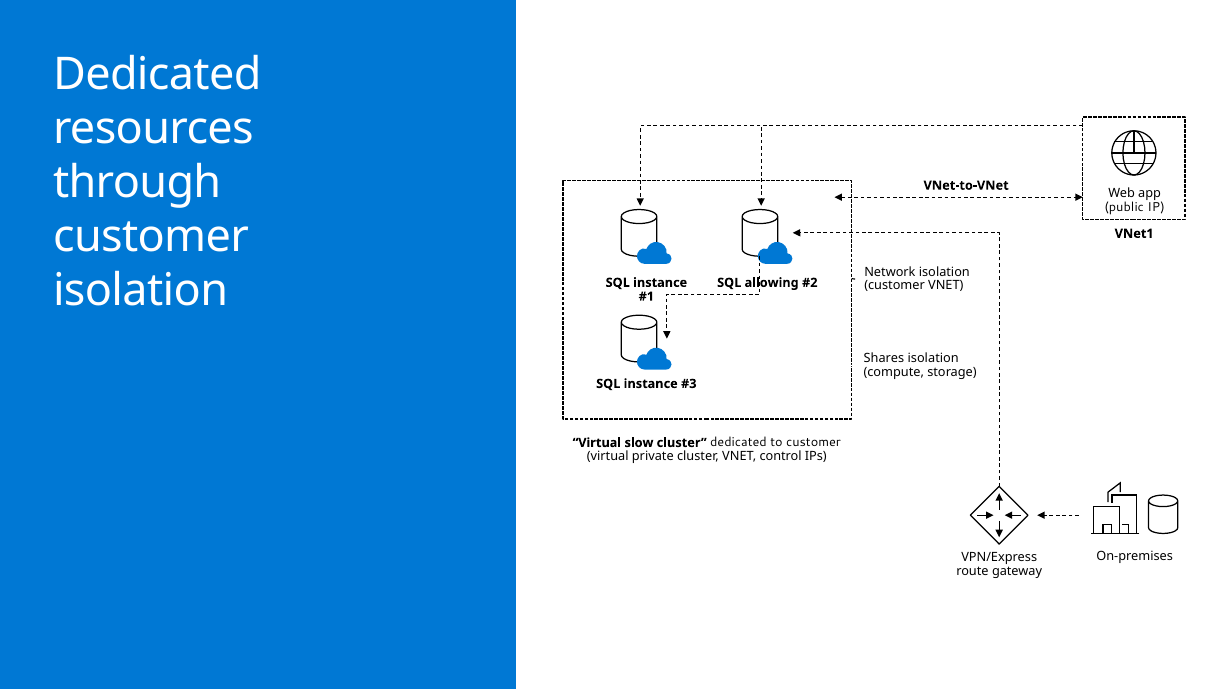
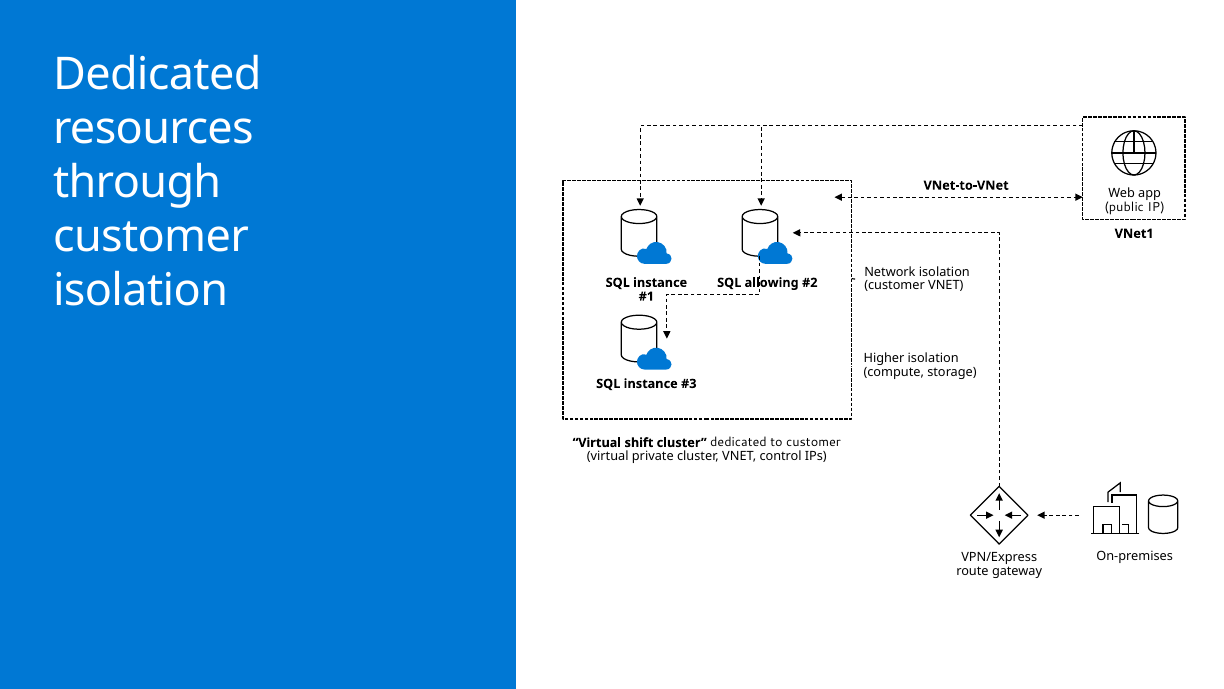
Shares: Shares -> Higher (884, 358)
slow: slow -> shift (639, 442)
